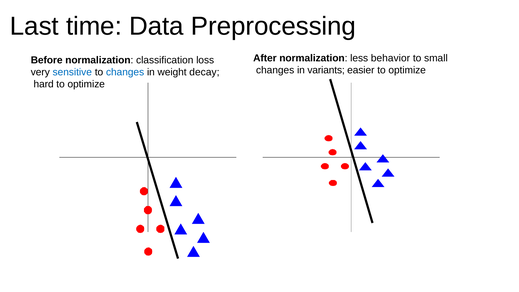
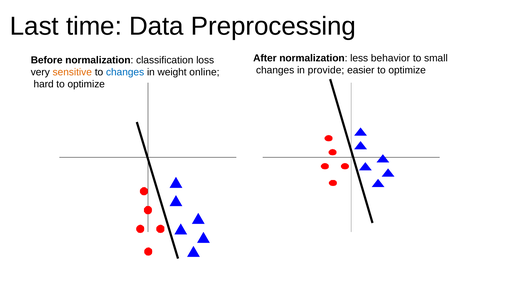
variants: variants -> provide (326, 70)
sensitive colour: blue -> orange (72, 72)
decay: decay -> online (204, 72)
